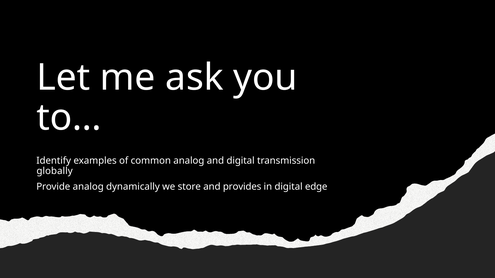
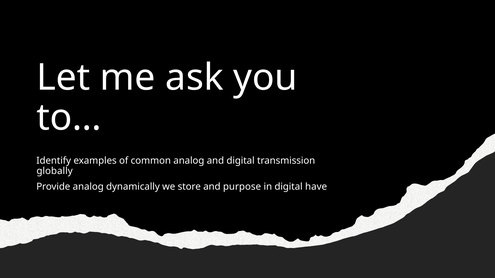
provides: provides -> purpose (242, 187)
edge: edge -> have (316, 187)
